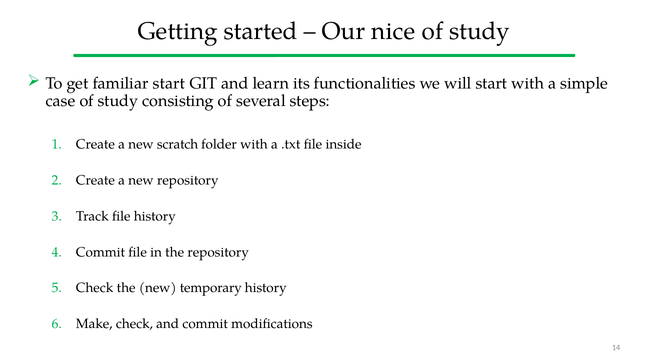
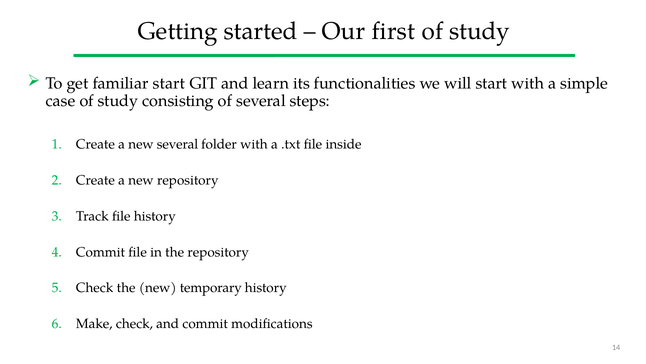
nice: nice -> first (393, 31)
new scratch: scratch -> several (178, 144)
